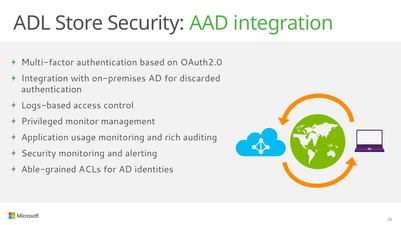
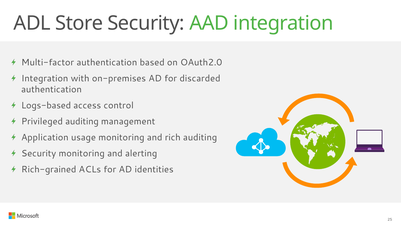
Privileged monitor: monitor -> auditing (82, 122)
Able-grained: Able-grained -> Rich-grained (49, 170)
